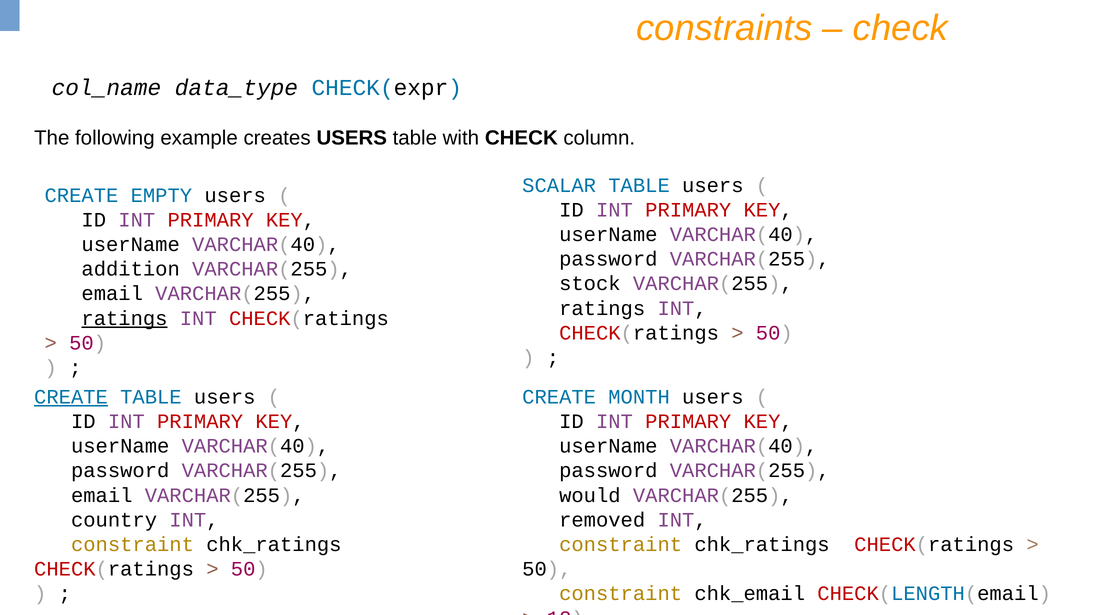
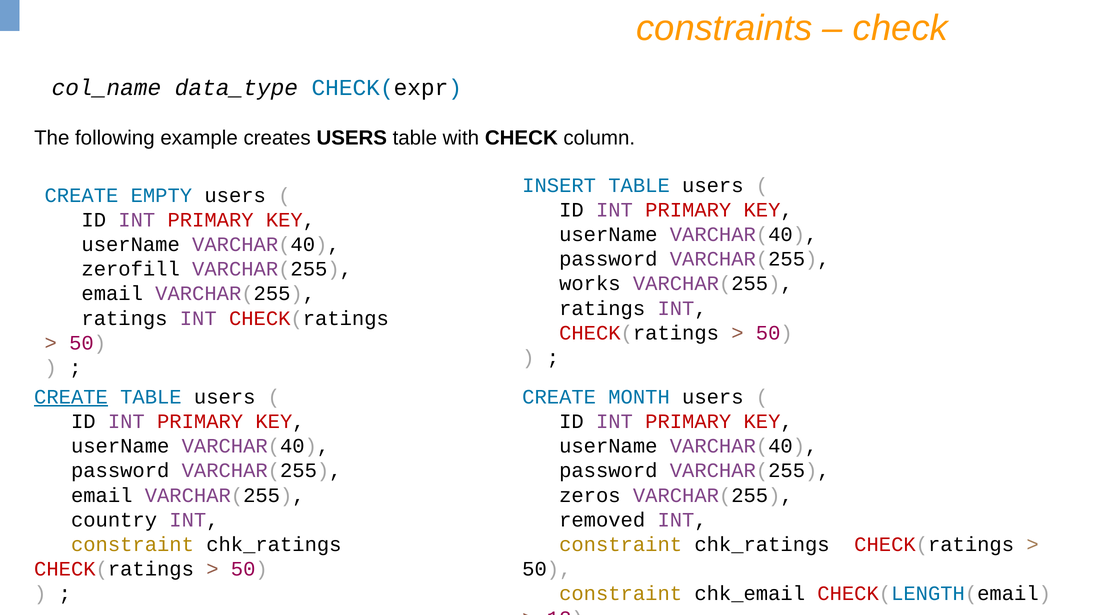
SCALAR: SCALAR -> INSERT (559, 185)
addition: addition -> zerofill (131, 269)
stock: stock -> works (590, 284)
ratings underline: present -> none (124, 318)
would: would -> zeros (590, 495)
